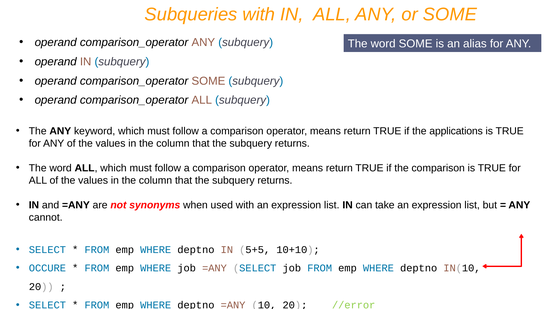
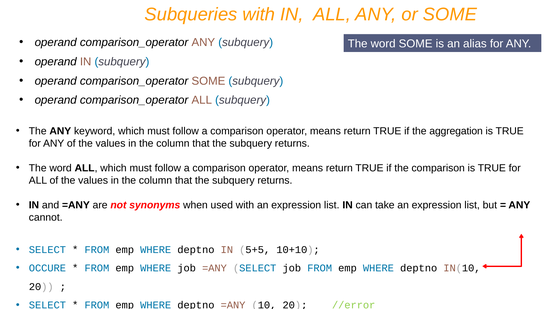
applications: applications -> aggregation (456, 131)
